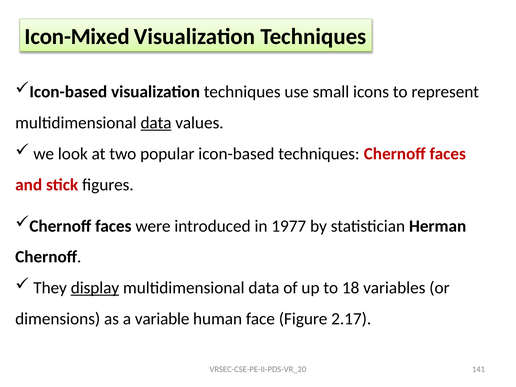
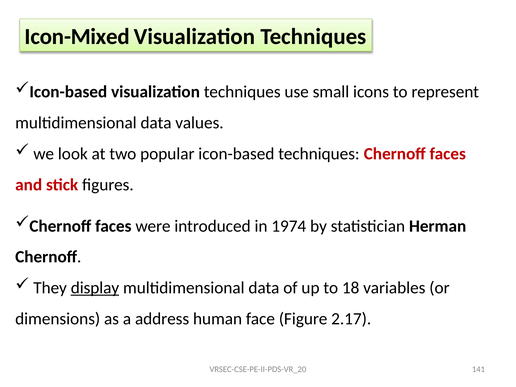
data underline: present -> none (156, 123)
1977: 1977 -> 1974 (289, 226)
variable: variable -> address (162, 319)
